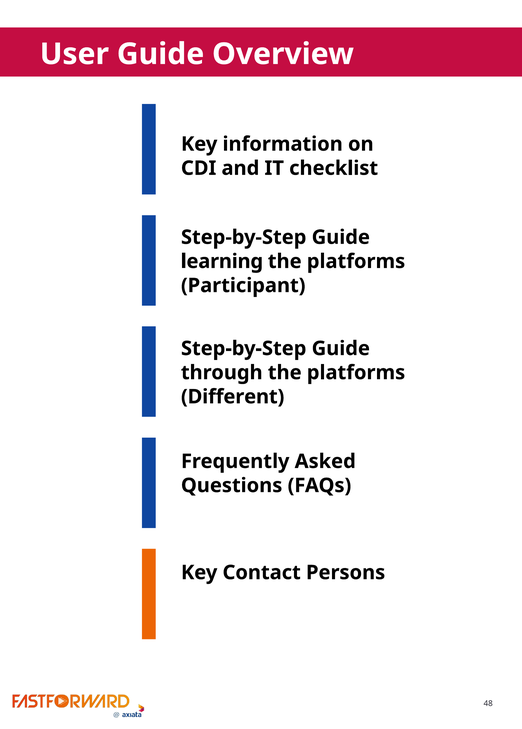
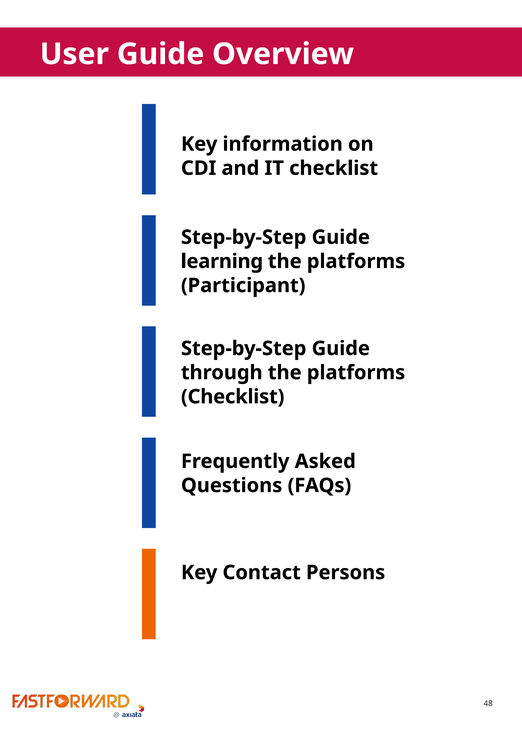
Different: Different -> Checklist (233, 396)
